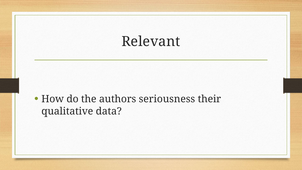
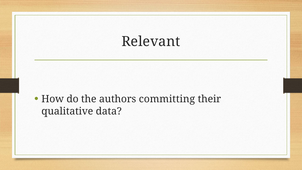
seriousness: seriousness -> committing (167, 99)
